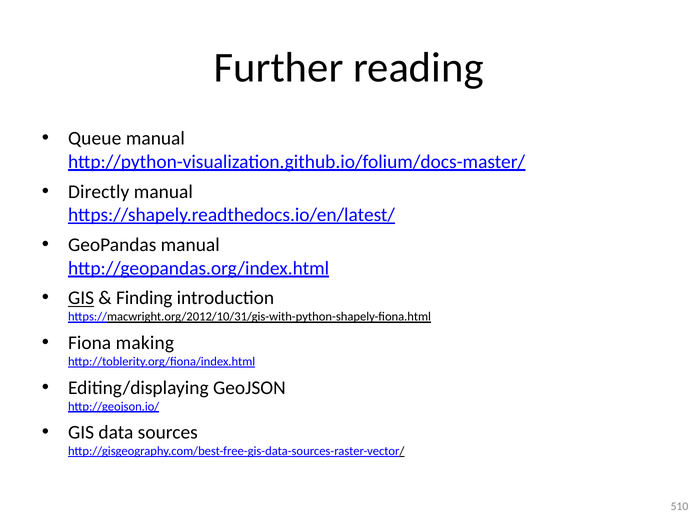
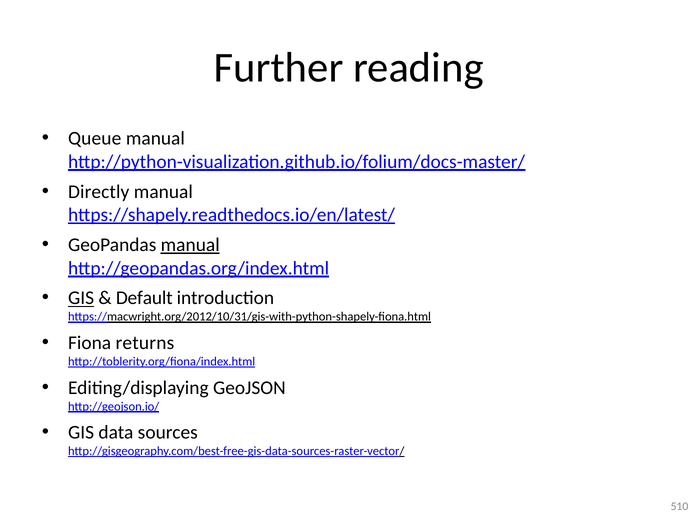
manual underline: none -> present (190, 245)
Finding: Finding -> Default (144, 298)
making: making -> returns (145, 343)
